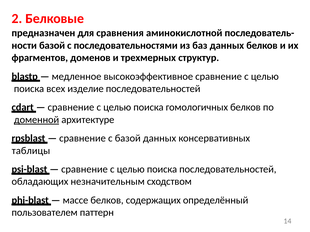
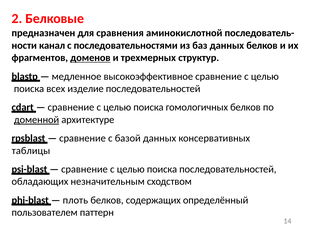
ности базой: базой -> канал (52, 46)
доменов underline: none -> present (90, 58)
массе: массе -> плоть (75, 201)
